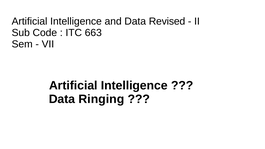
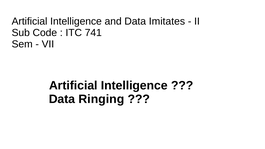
Revised: Revised -> Imitates (167, 21)
663: 663 -> 741 (93, 33)
